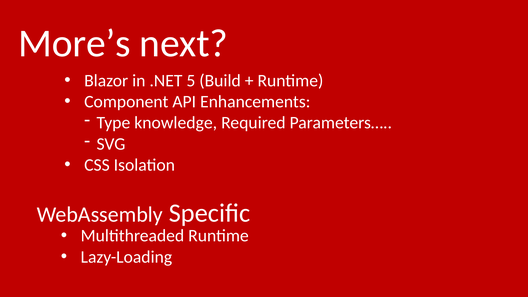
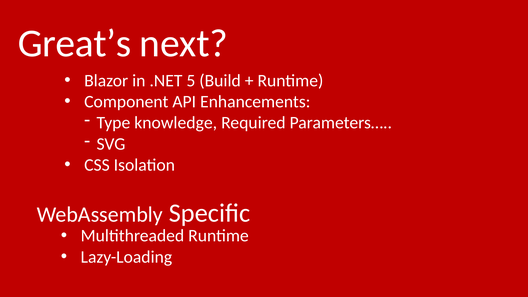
More’s: More’s -> Great’s (74, 43)
